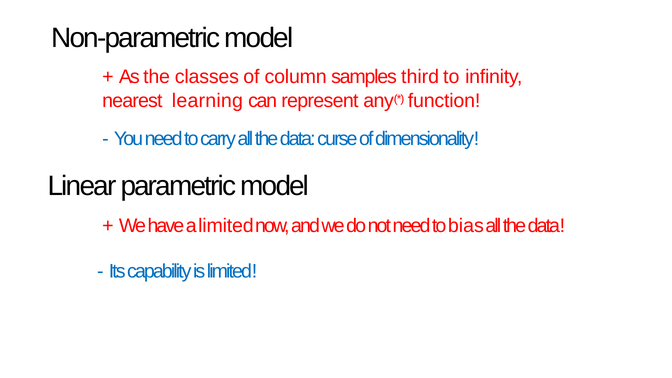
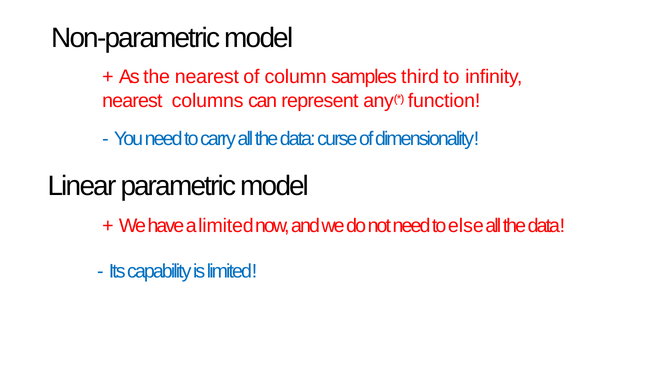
the classes: classes -> nearest (207, 77)
learning: learning -> columns (208, 101)
bias: bias -> else (466, 226)
